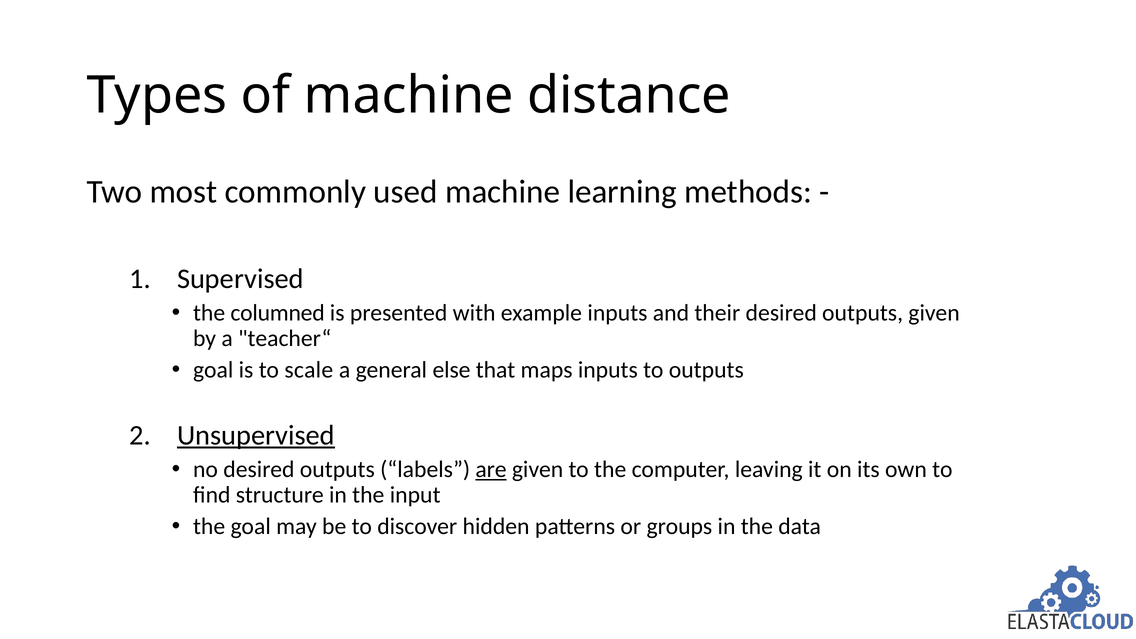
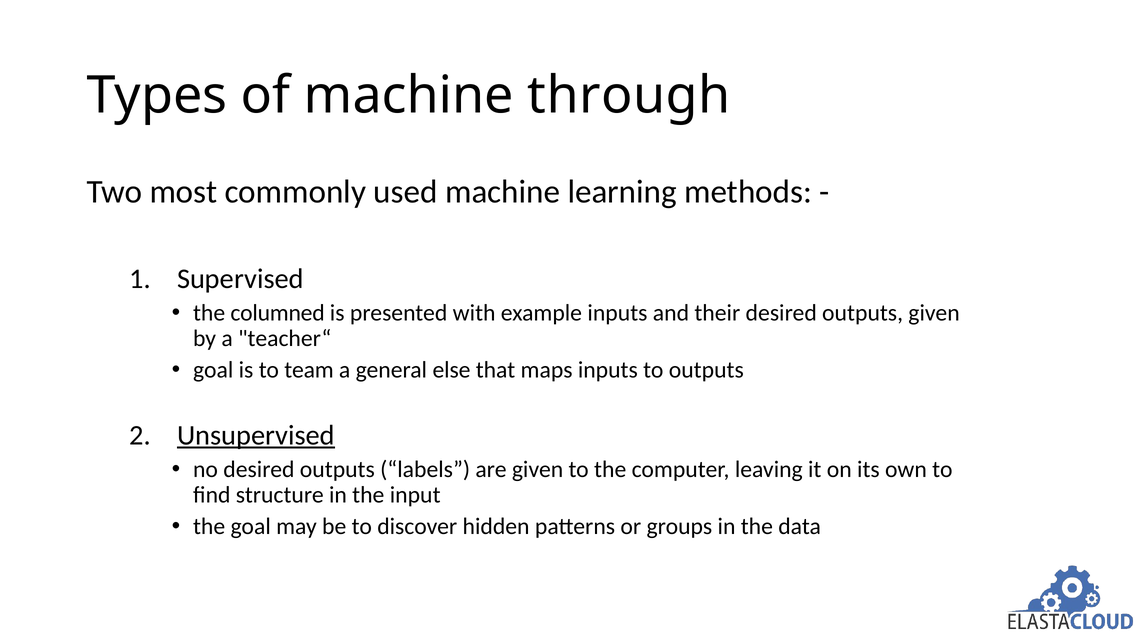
distance: distance -> through (629, 95)
scale: scale -> team (309, 370)
are underline: present -> none (491, 469)
